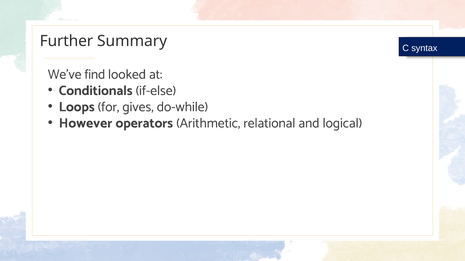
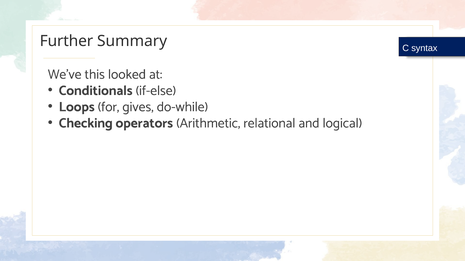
find: find -> this (95, 74)
However: However -> Checking (86, 123)
